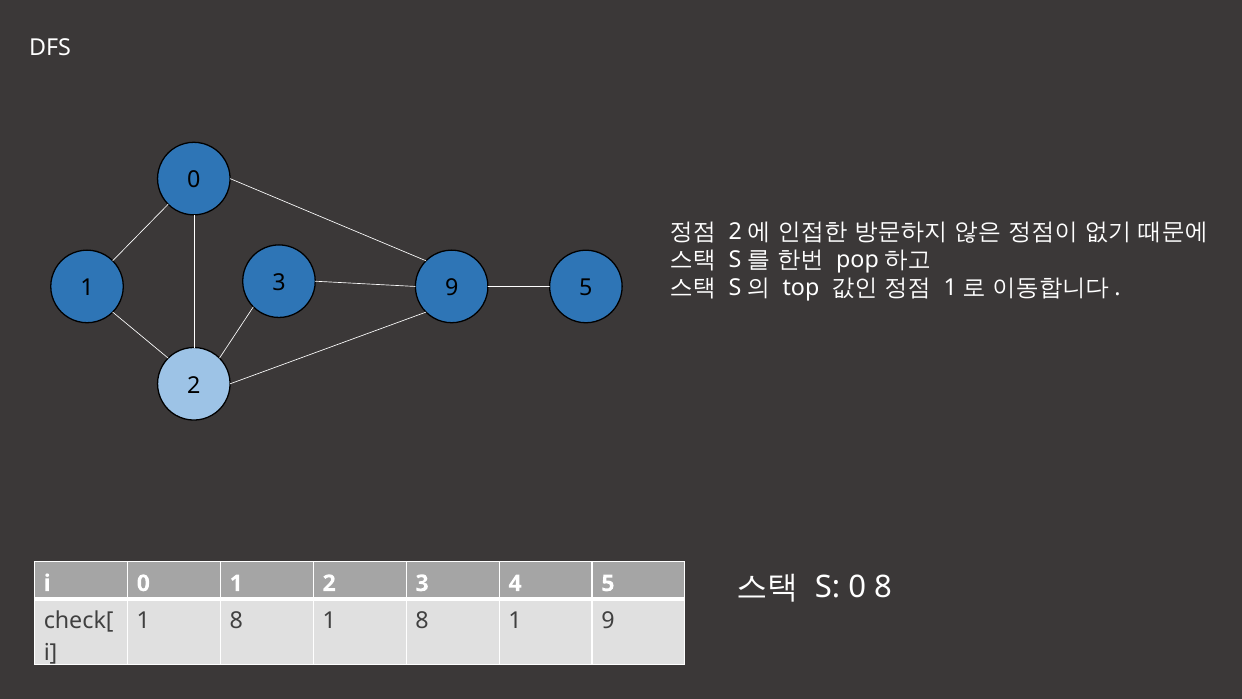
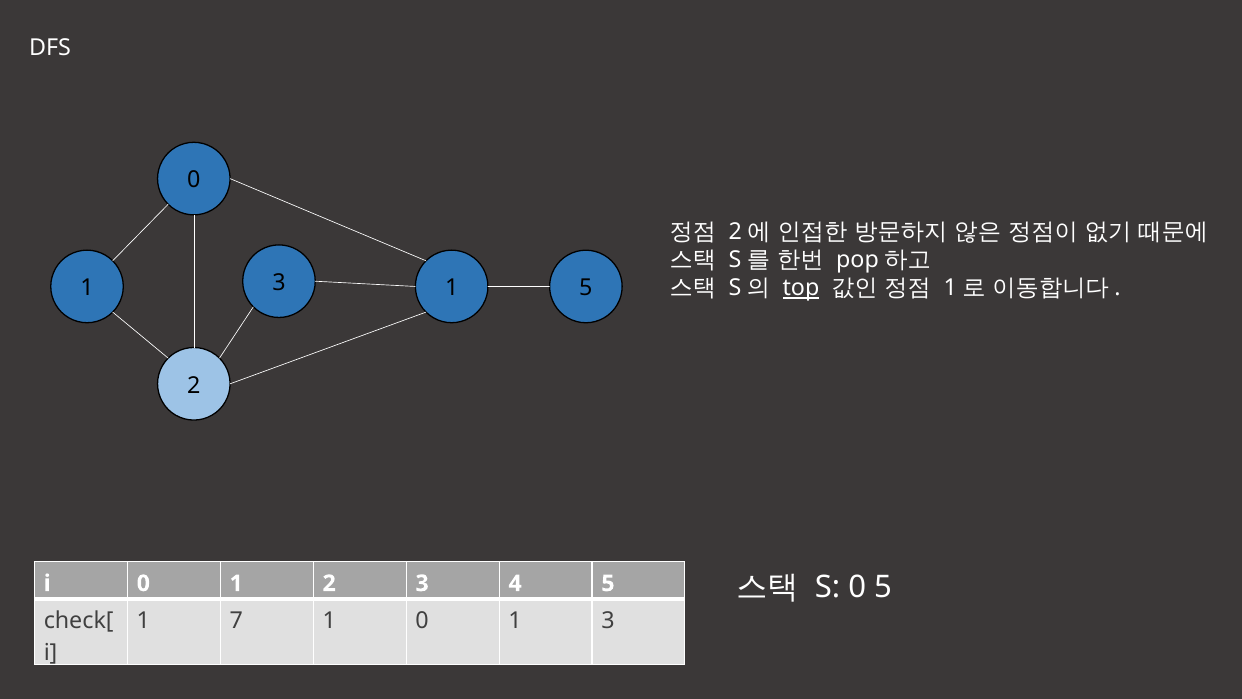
3 9: 9 -> 1 (452, 288)
top underline: none -> present (801, 288)
0 8: 8 -> 5 (883, 587)
8: 8 -> 7 (236, 620)
8: 8 -> 0 (422, 620)
1 9: 9 -> 3 (608, 620)
